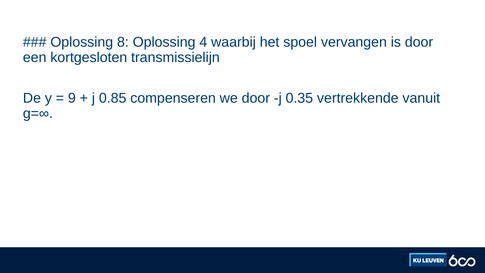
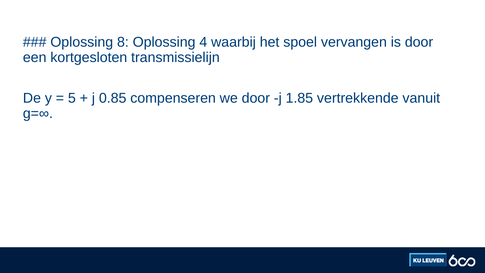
9: 9 -> 5 (72, 98)
0.35: 0.35 -> 1.85 (299, 98)
